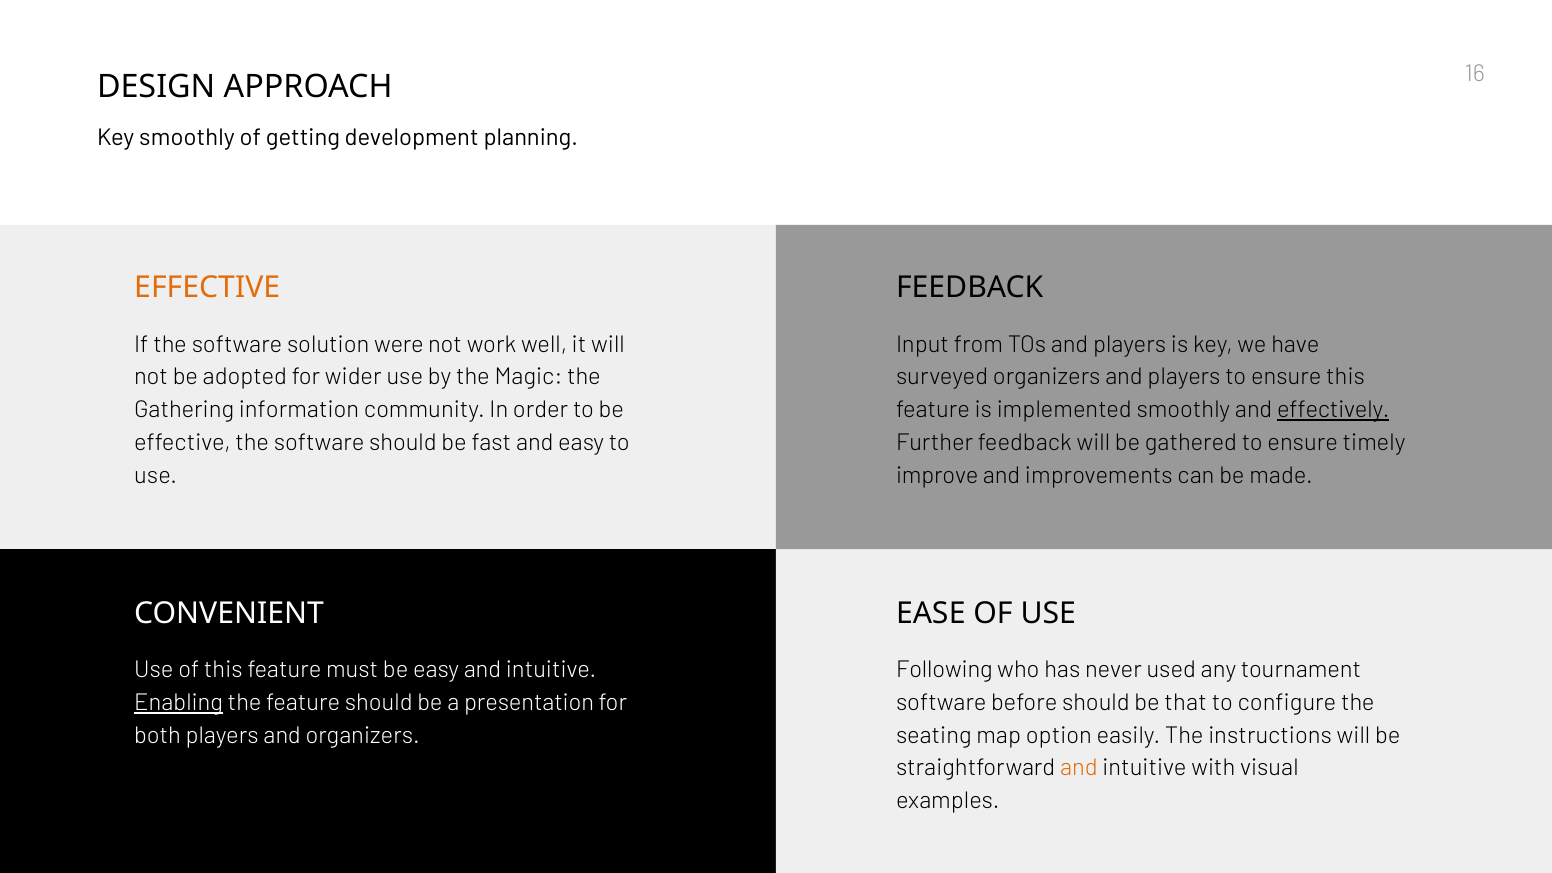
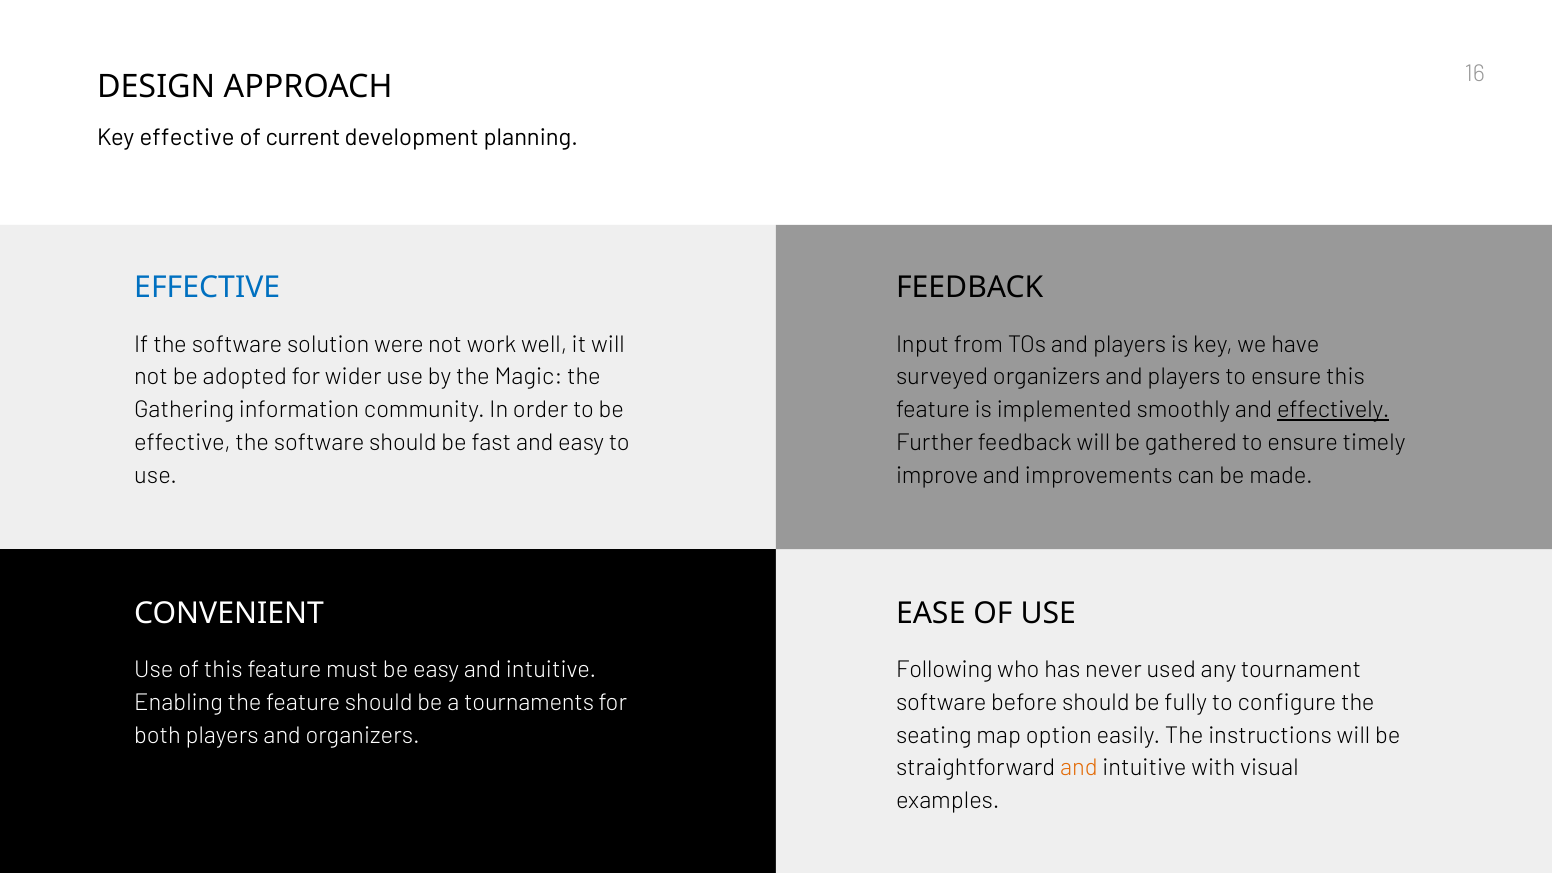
Key smoothly: smoothly -> effective (187, 138)
getting: getting -> current (303, 138)
EFFECTIVE colour: orange -> blue (207, 288)
Enabling underline: present -> none (179, 703)
presentation: presentation -> tournaments (529, 703)
that: that -> fully (1186, 703)
